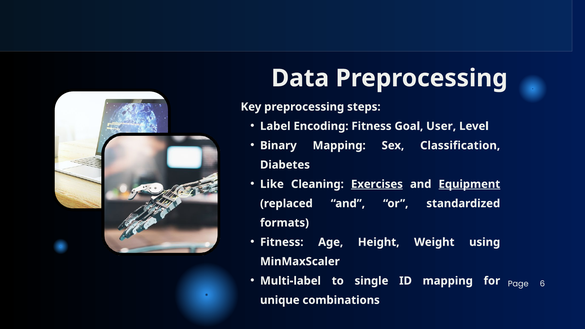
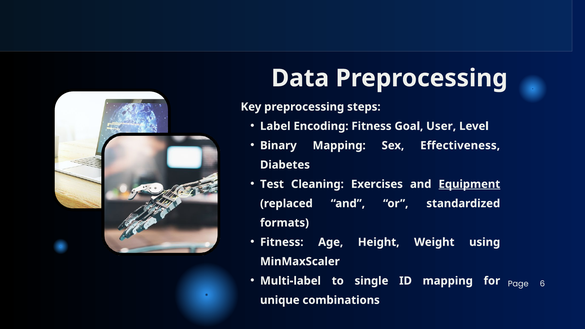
Classification: Classification -> Effectiveness (460, 146)
Like: Like -> Test (272, 184)
Exercises underline: present -> none (377, 184)
